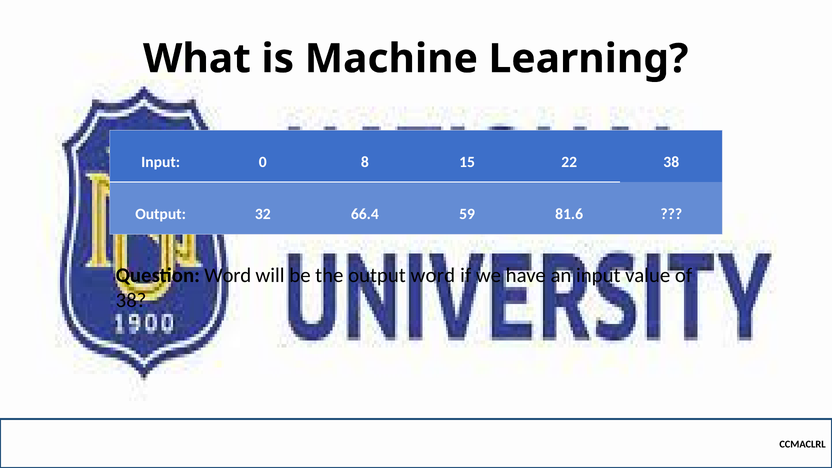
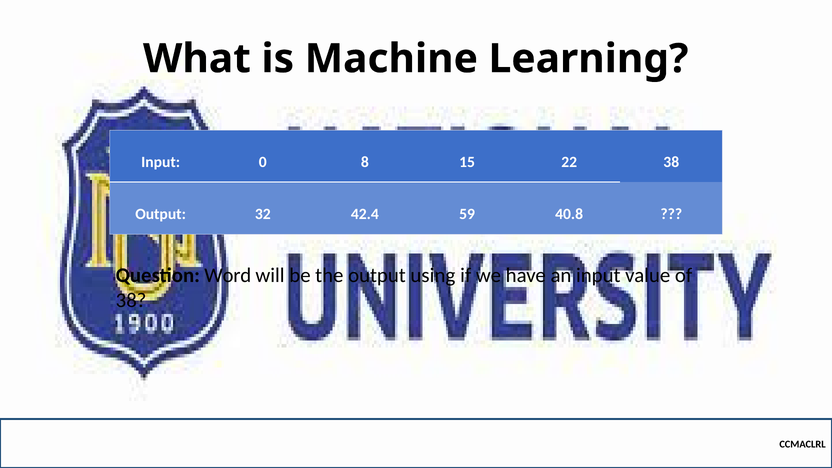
66.4: 66.4 -> 42.4 (365, 214)
81.6: 81.6 -> 40.8 (569, 214)
output word: word -> using (433, 275)
